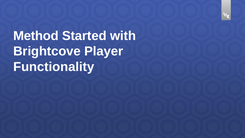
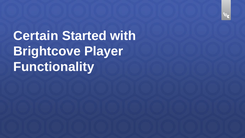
Method: Method -> Certain (36, 36)
